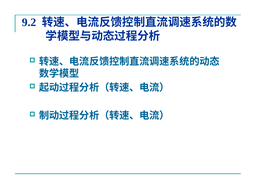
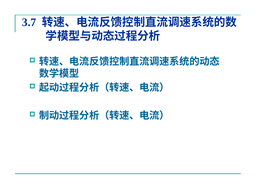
9.2: 9.2 -> 3.7 (29, 22)
